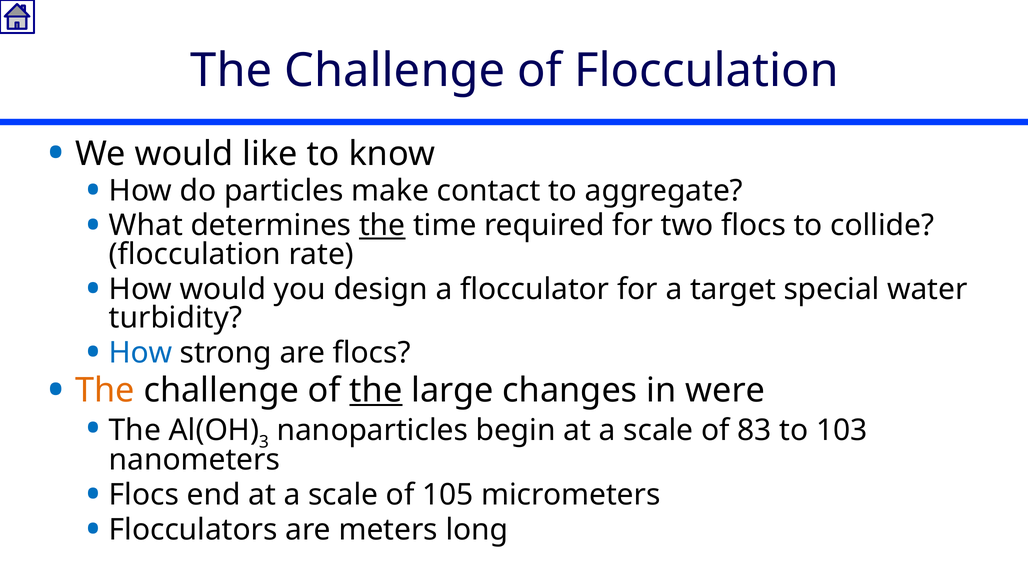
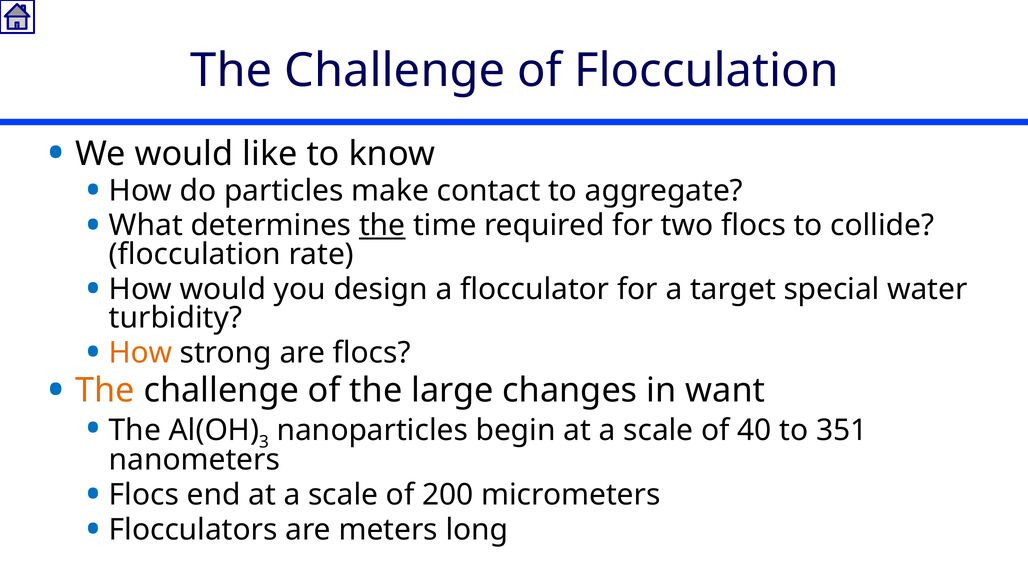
How colour: blue -> orange (141, 353)
the underline: present -> none (376, 390)
were: were -> want (725, 390)
83: 83 -> 40 (754, 431)
103: 103 -> 351 (842, 431)
105: 105 -> 200 (448, 495)
